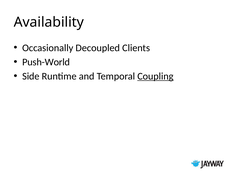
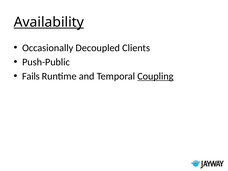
Availability underline: none -> present (49, 22)
Push-World: Push-World -> Push-Public (46, 62)
Side: Side -> Fails (31, 76)
